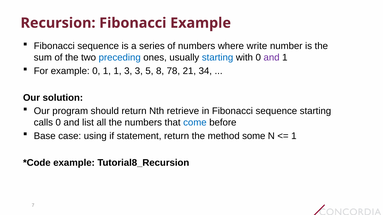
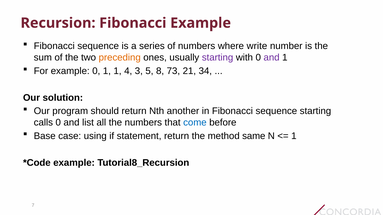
preceding colour: blue -> orange (120, 58)
starting colour: blue -> purple (218, 58)
1 3: 3 -> 4 (128, 71)
78: 78 -> 73 (173, 71)
retrieve: retrieve -> another (183, 111)
some: some -> same (254, 136)
